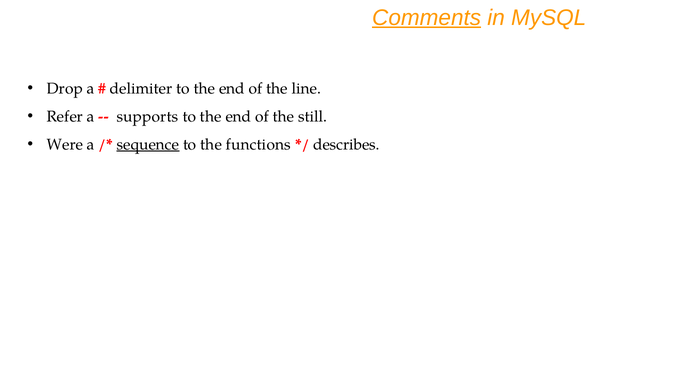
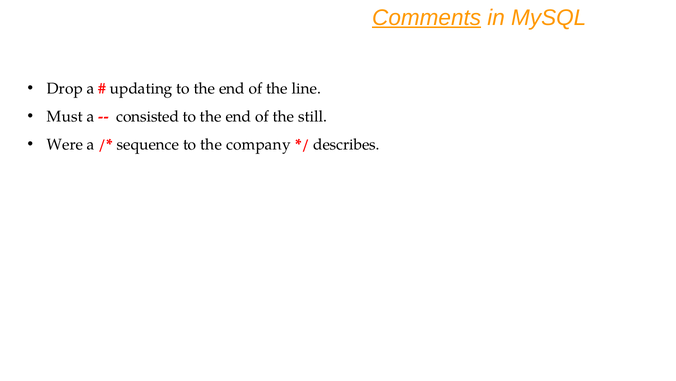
delimiter: delimiter -> updating (141, 88)
Refer: Refer -> Must (65, 116)
supports: supports -> consisted (148, 116)
sequence underline: present -> none (148, 144)
functions: functions -> company (258, 144)
